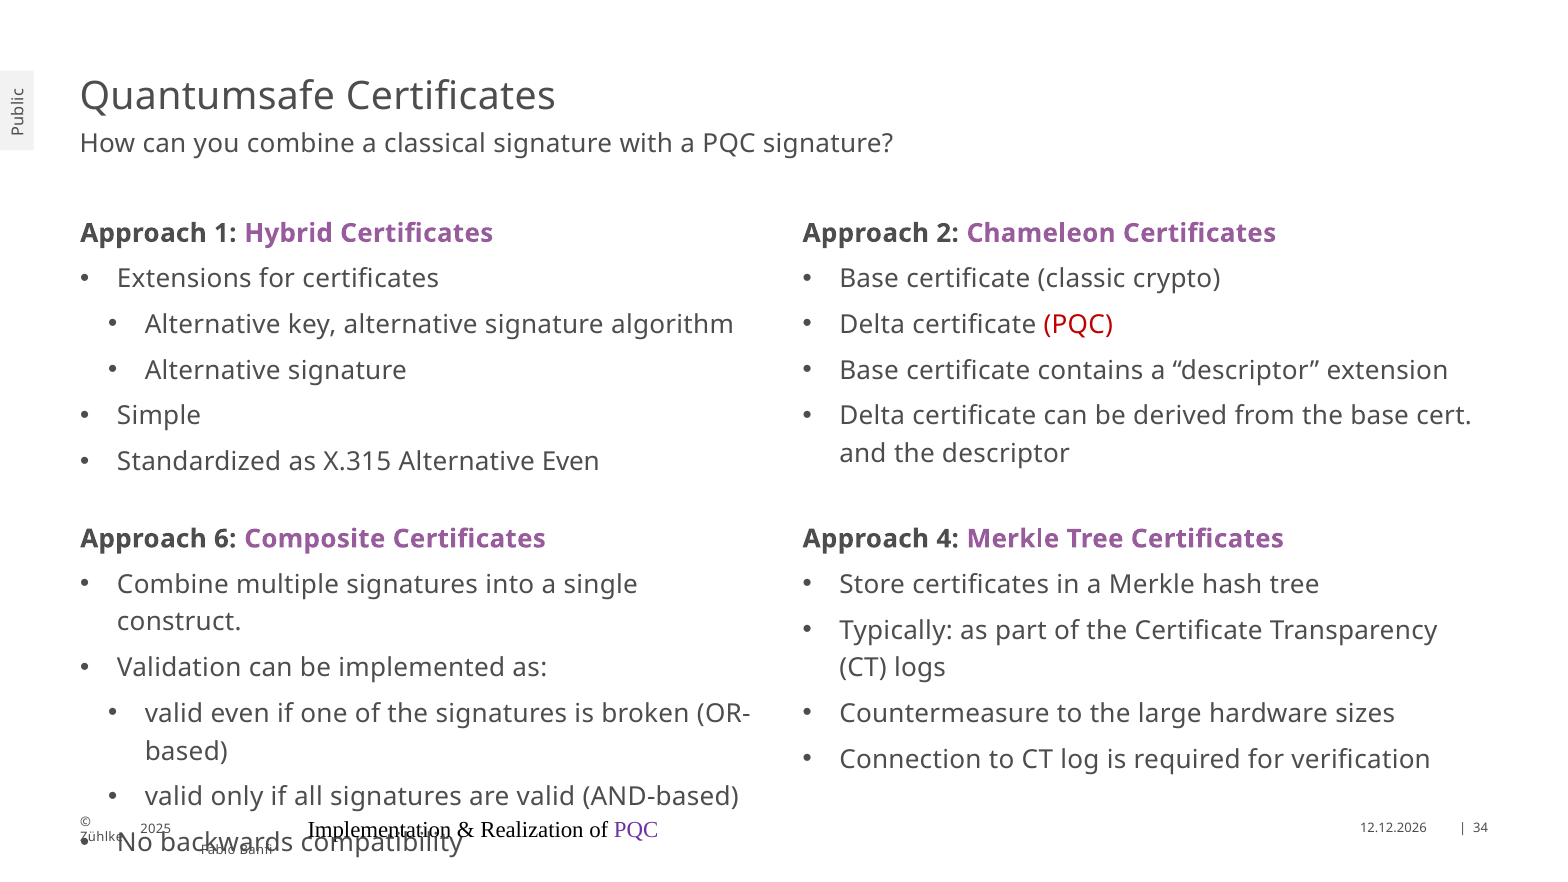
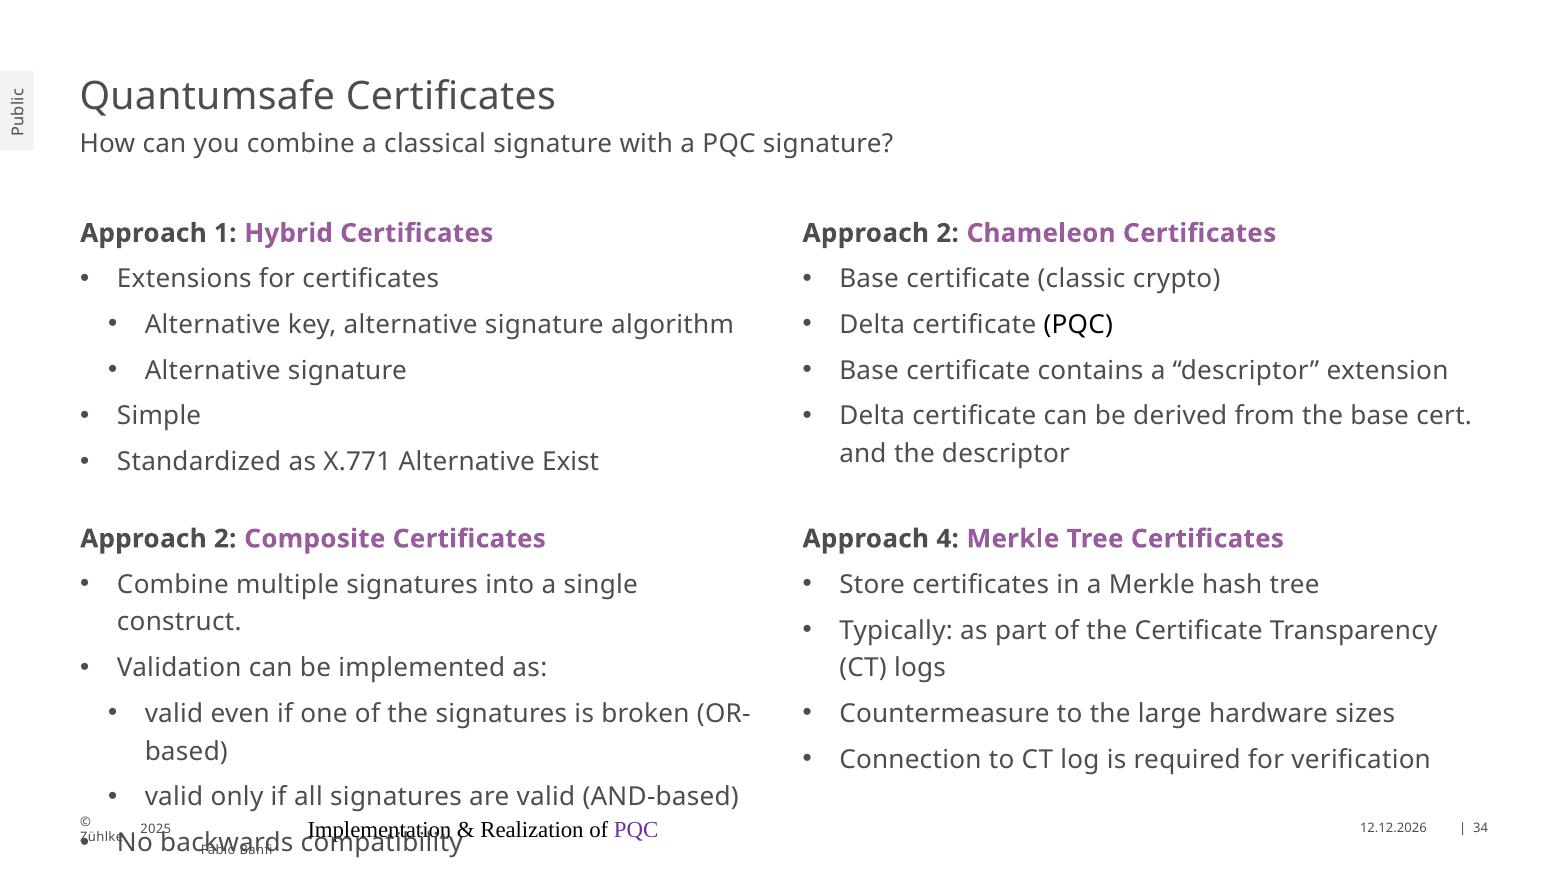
PQC colour: red -> black (1078, 325)
X.315: X.315 -> X.771 (357, 462)
Alternative Even: Even -> Exist (571, 462)
6: 6 -> 2 (225, 539)
